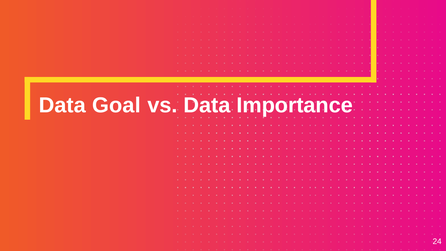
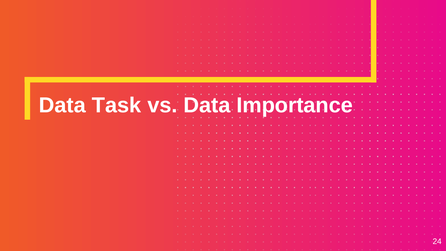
Goal: Goal -> Task (117, 105)
